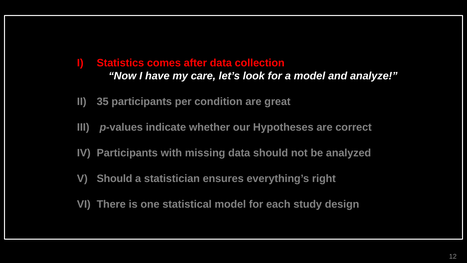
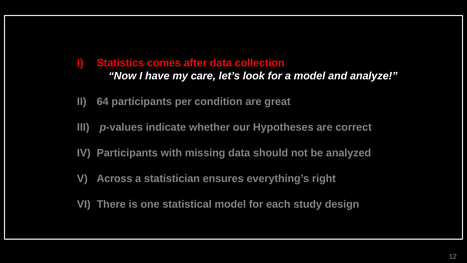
35: 35 -> 64 (103, 102)
Should: Should -> Across (115, 179)
